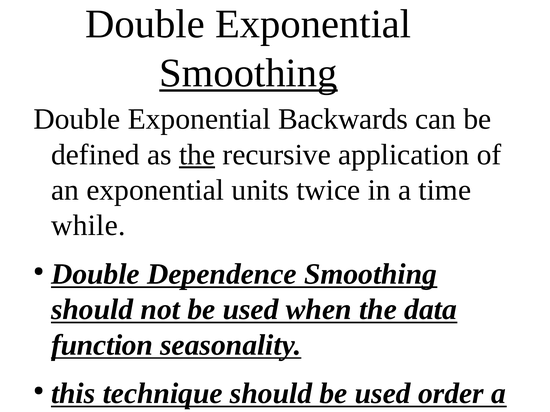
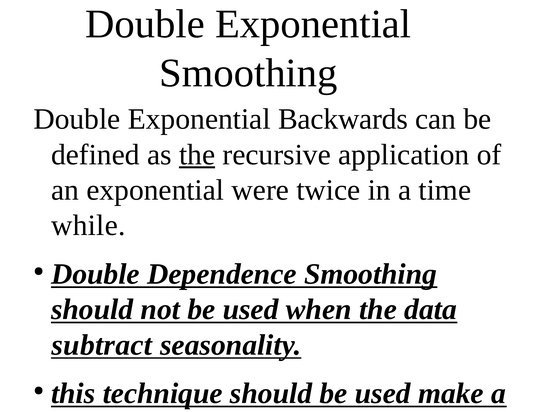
Smoothing underline: present -> none (248, 73)
units: units -> were (260, 190)
function: function -> subtract (102, 345)
order: order -> make (451, 394)
